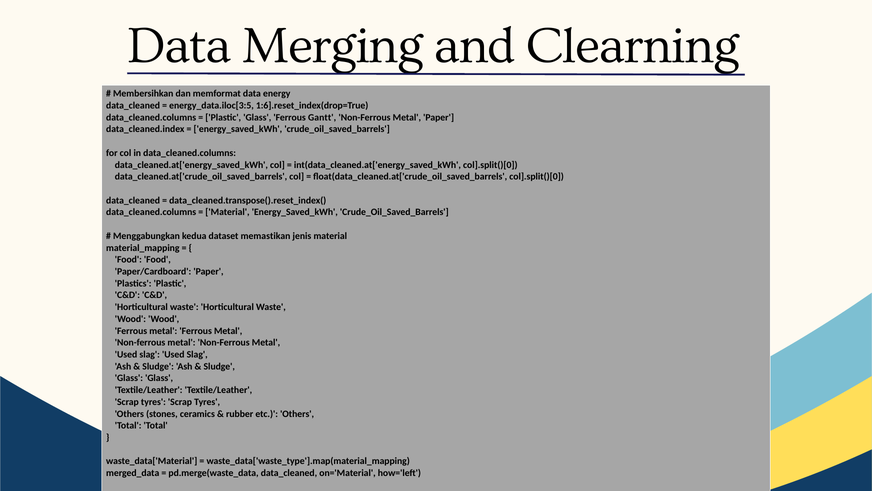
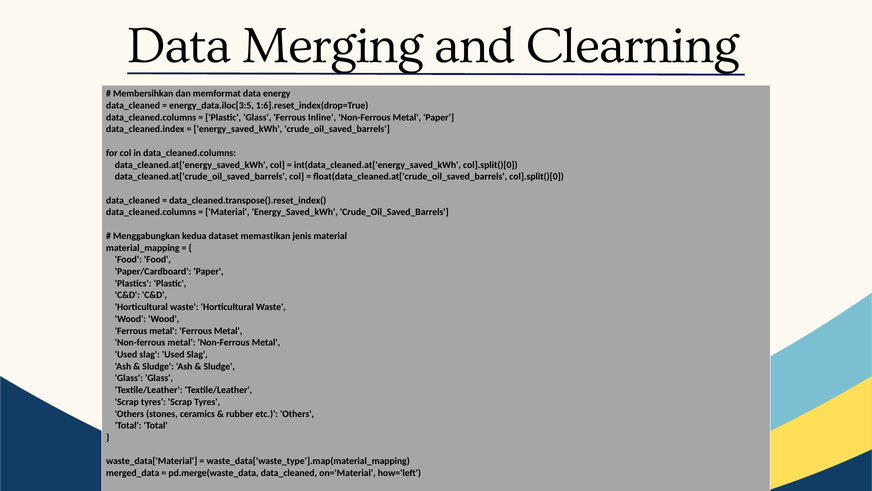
Gantt: Gantt -> Inline (322, 117)
